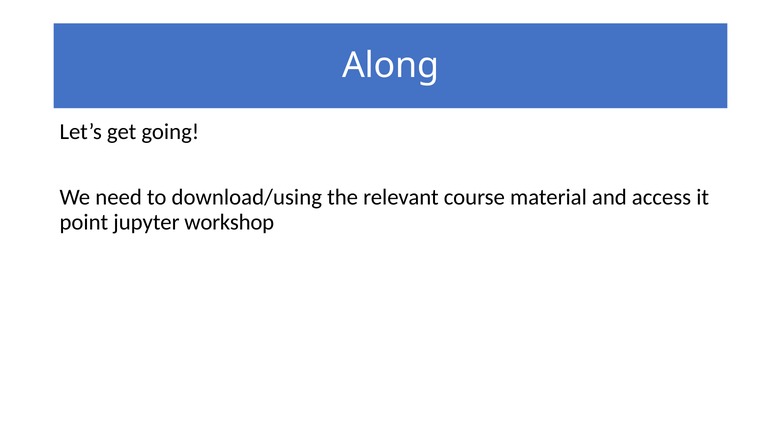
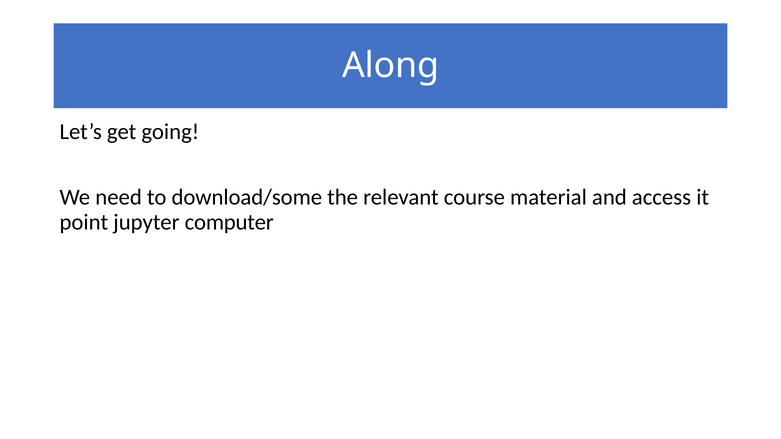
download/using: download/using -> download/some (247, 198)
workshop: workshop -> computer (229, 222)
